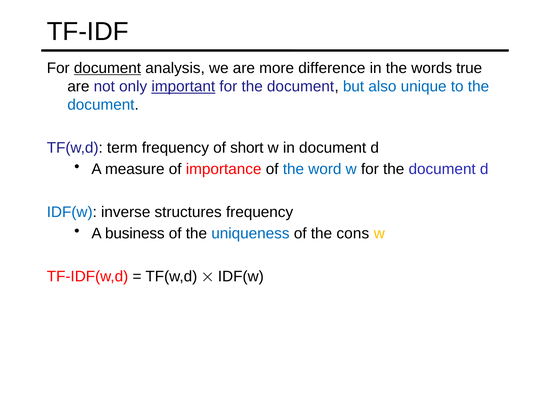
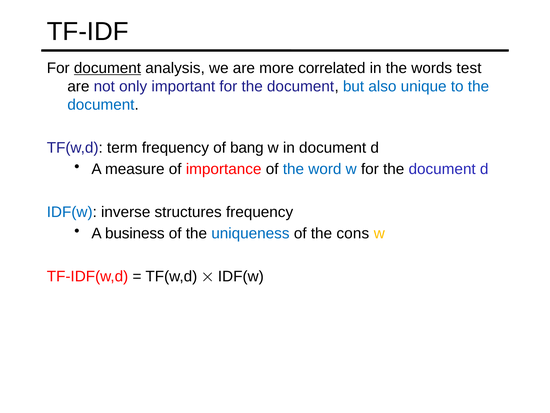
difference: difference -> correlated (332, 68)
true: true -> test (469, 68)
important underline: present -> none (183, 86)
short: short -> bang (247, 148)
